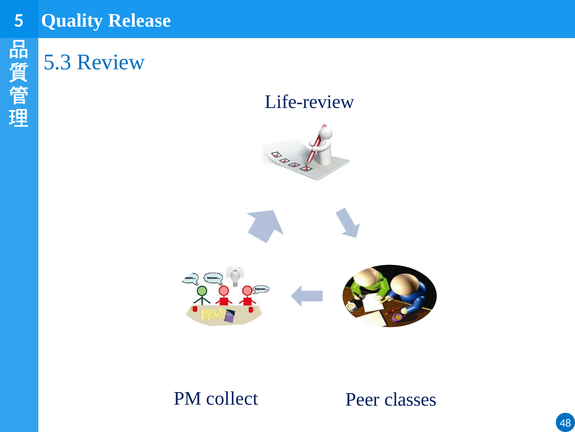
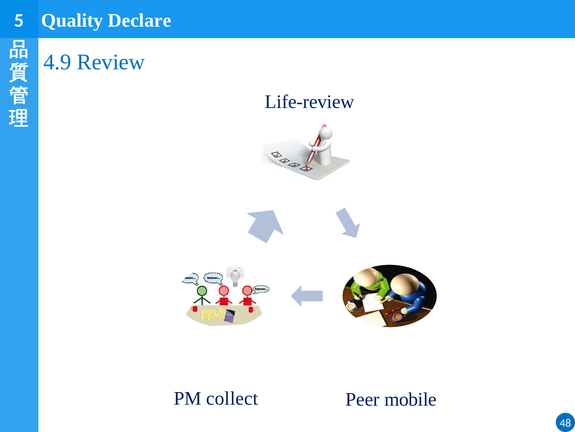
Release: Release -> Declare (139, 21)
5.3: 5.3 -> 4.9 (57, 62)
classes: classes -> mobile (411, 399)
